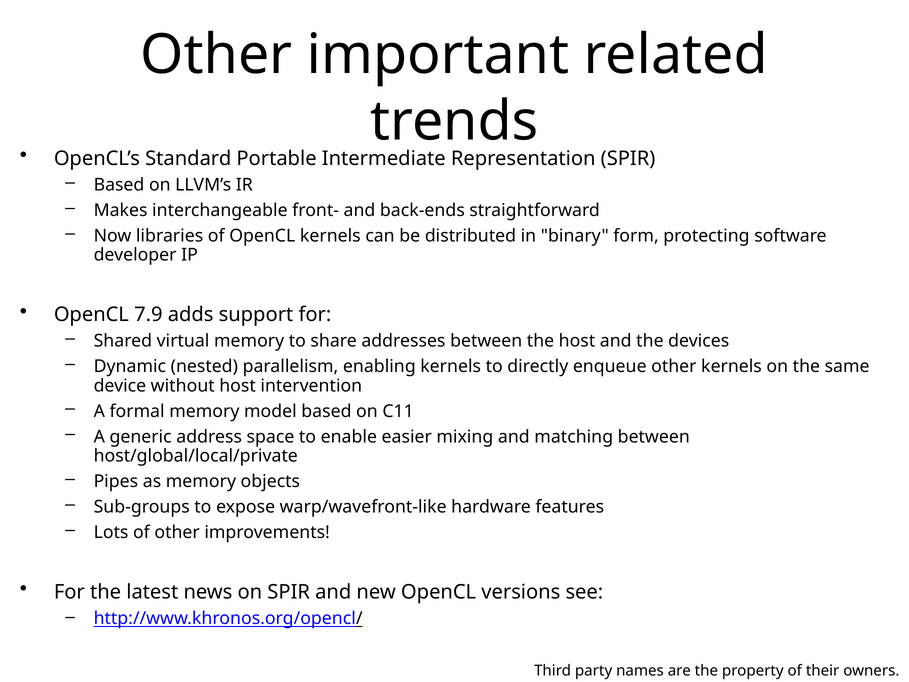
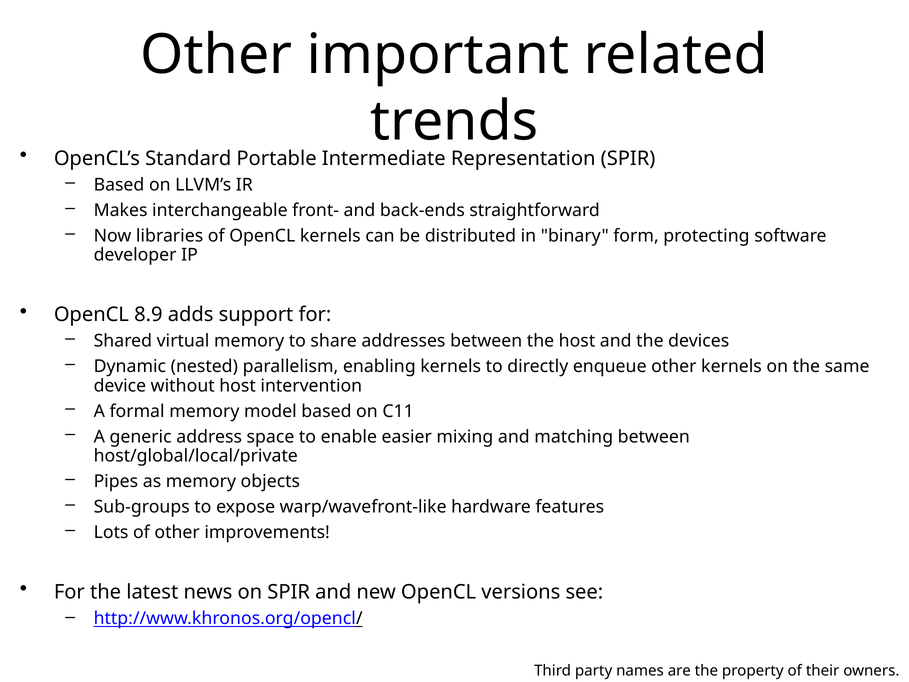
7.9: 7.9 -> 8.9 (148, 314)
